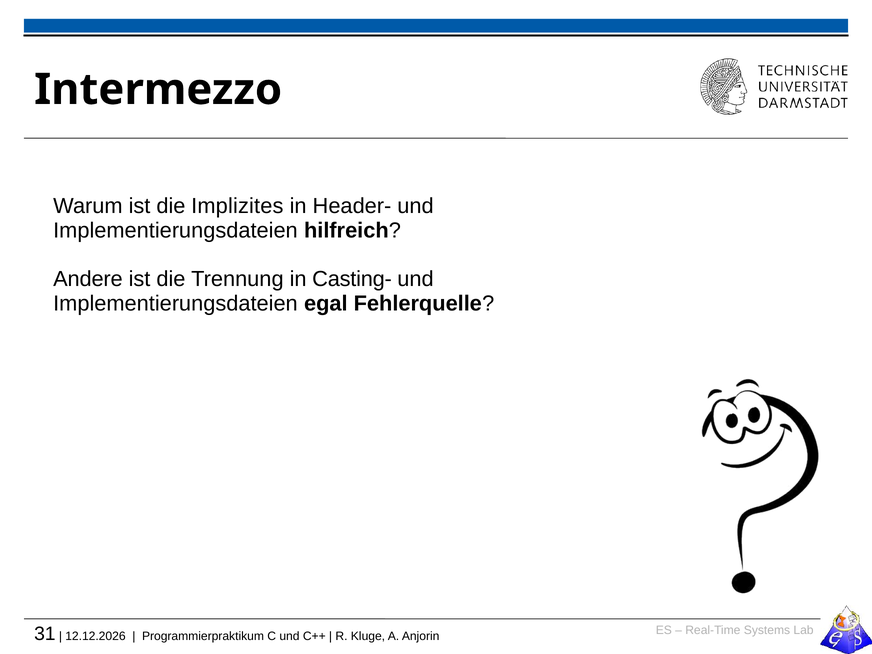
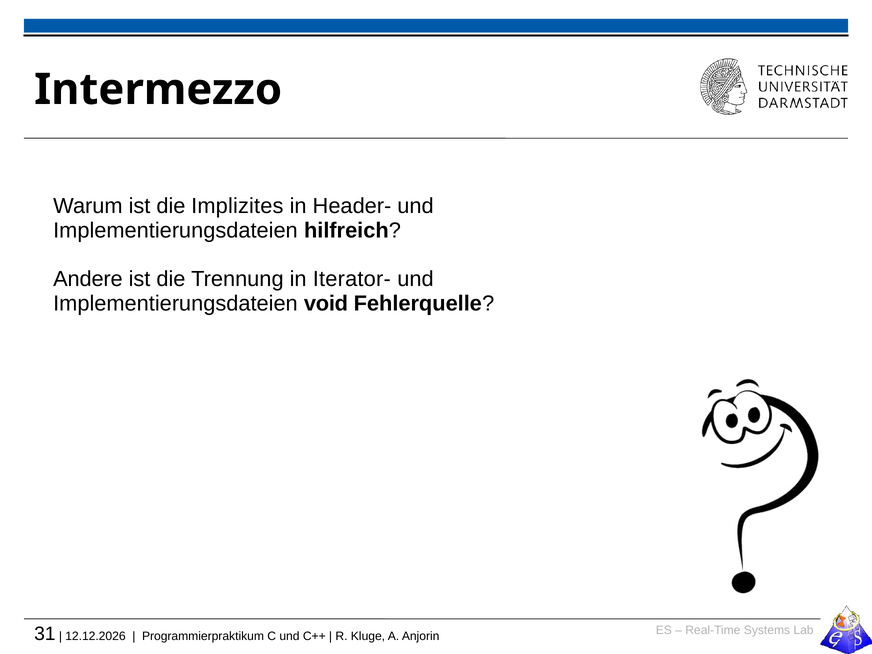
Casting-: Casting- -> Iterator- (352, 279)
egal: egal -> void (326, 303)
